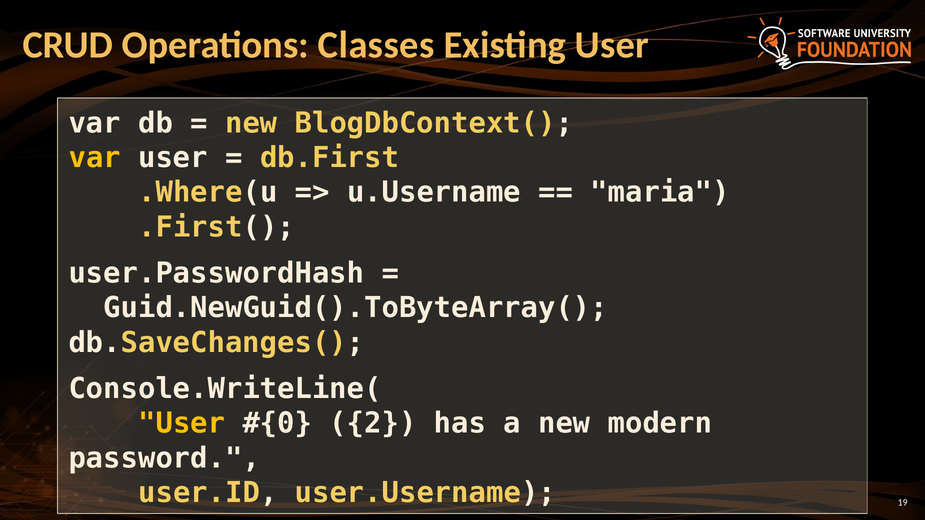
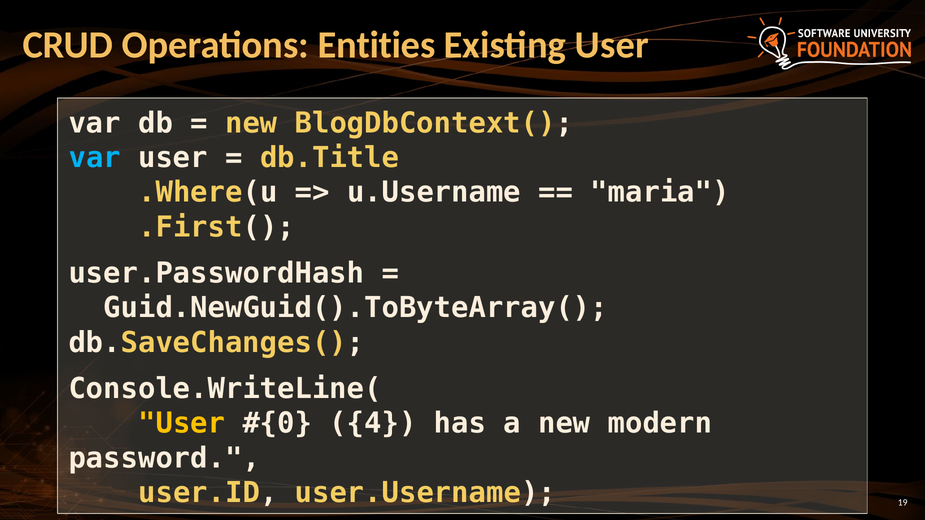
Classes: Classes -> Entities (377, 45)
var colour: yellow -> light blue (95, 158)
db.First: db.First -> db.Title (330, 158)
2: 2 -> 4 (373, 424)
